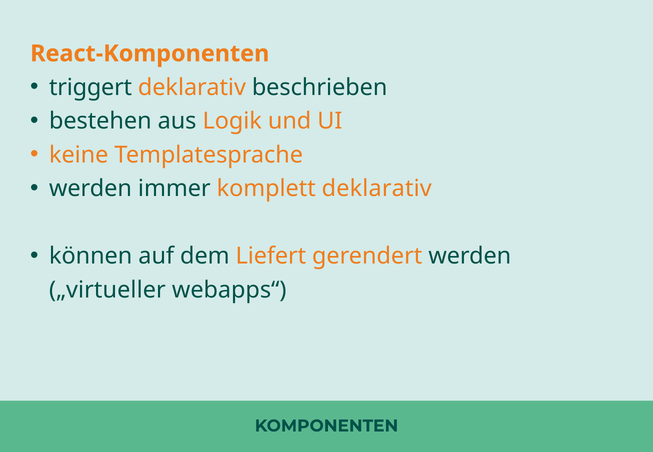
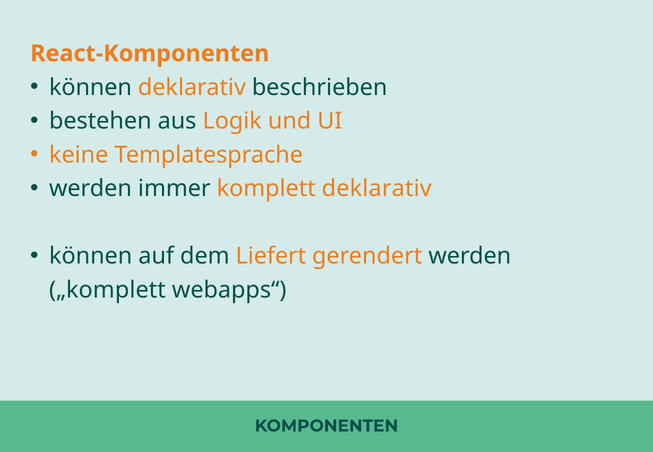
triggert: triggert -> können (91, 87)
„virtueller: „virtueller -> „komplett (107, 290)
